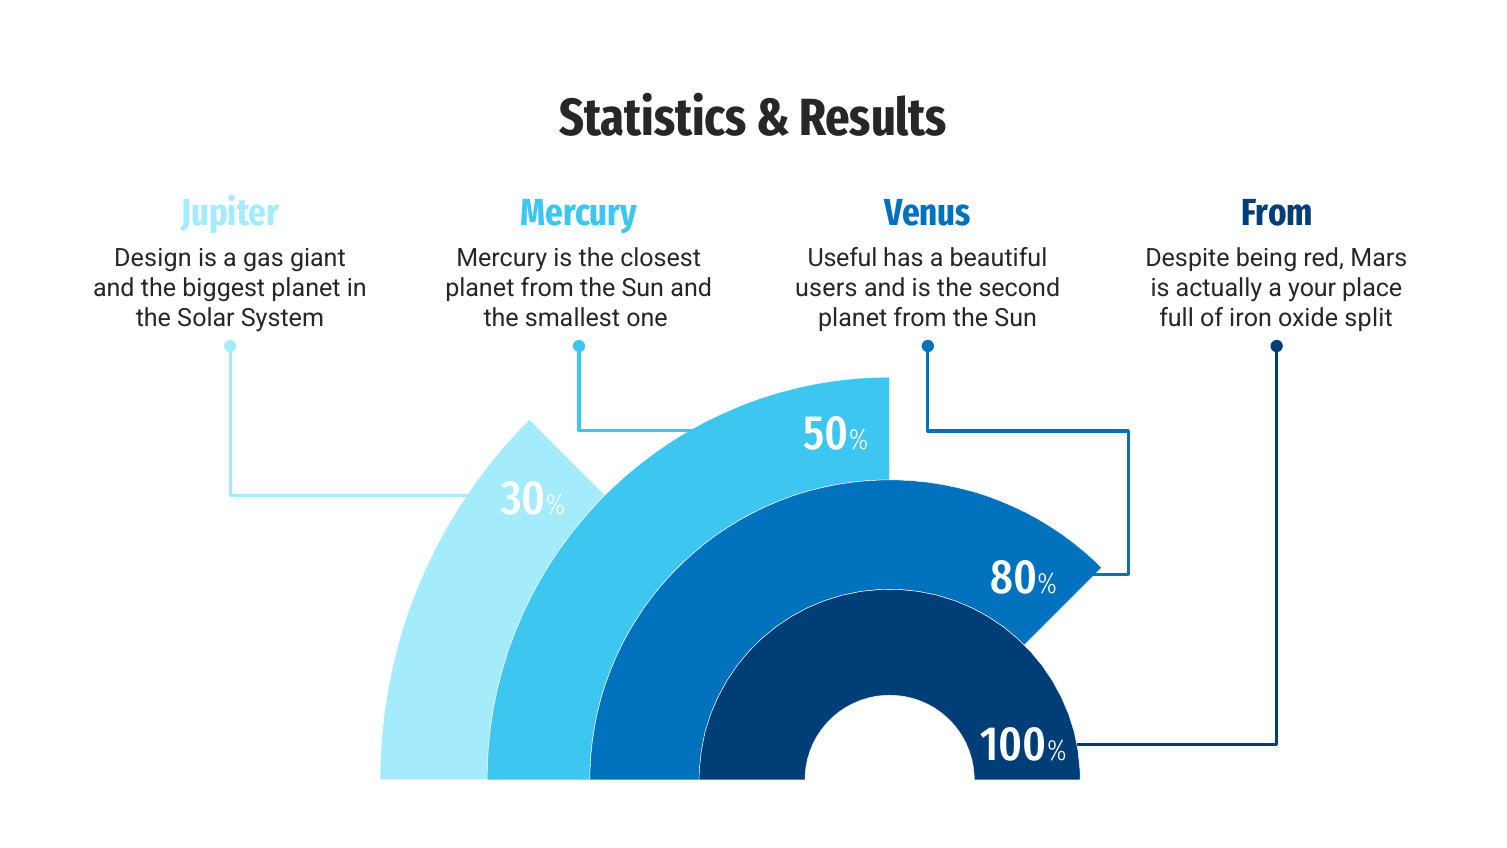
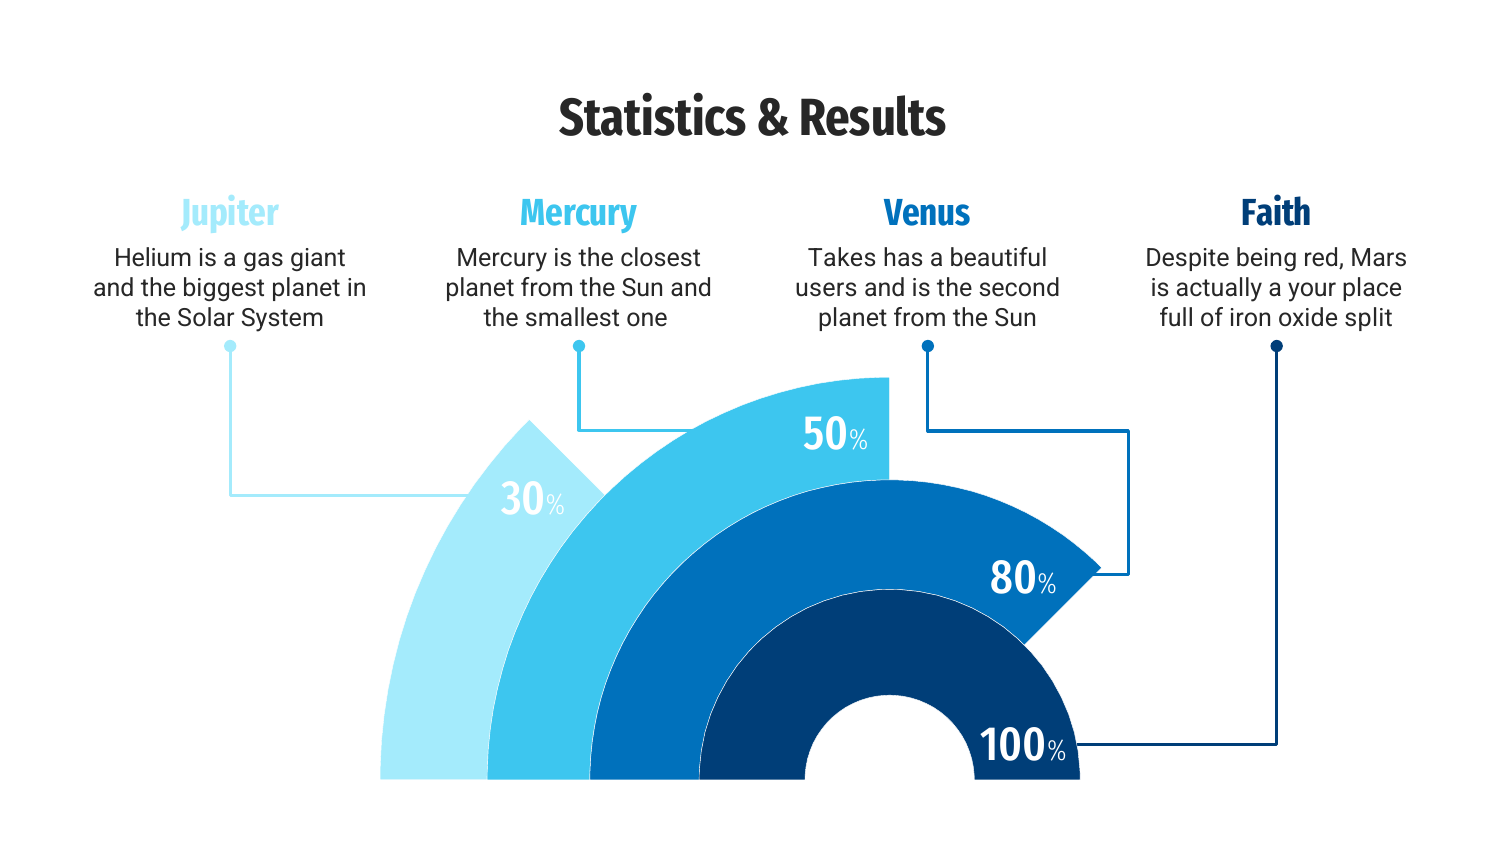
From: From -> Faith (1277, 213)
Design: Design -> Helium (153, 258)
Useful: Useful -> Takes (842, 258)
